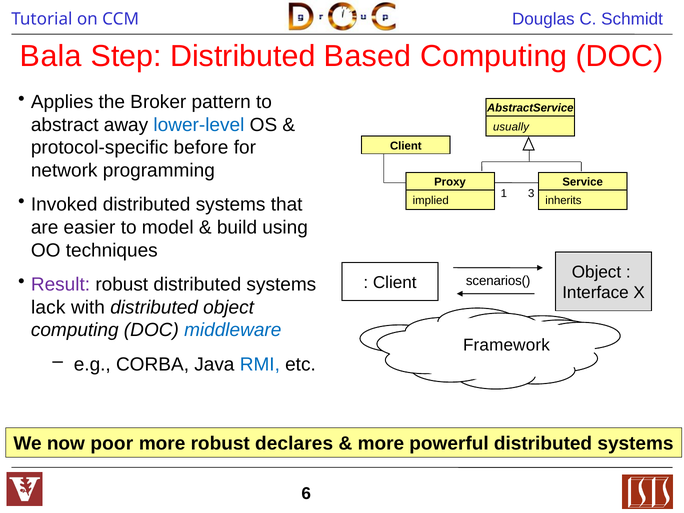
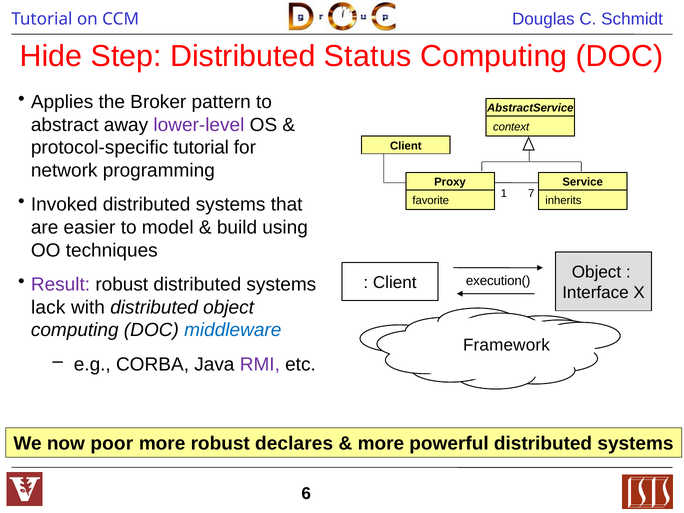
Bala: Bala -> Hide (51, 56)
Based: Based -> Status (368, 56)
lower-level colour: blue -> purple (199, 125)
usually: usually -> context (511, 127)
protocol-specific before: before -> tutorial (201, 148)
3: 3 -> 7 (531, 194)
implied: implied -> favorite (431, 201)
scenarios(: scenarios( -> execution( (498, 281)
RMI colour: blue -> purple (260, 364)
